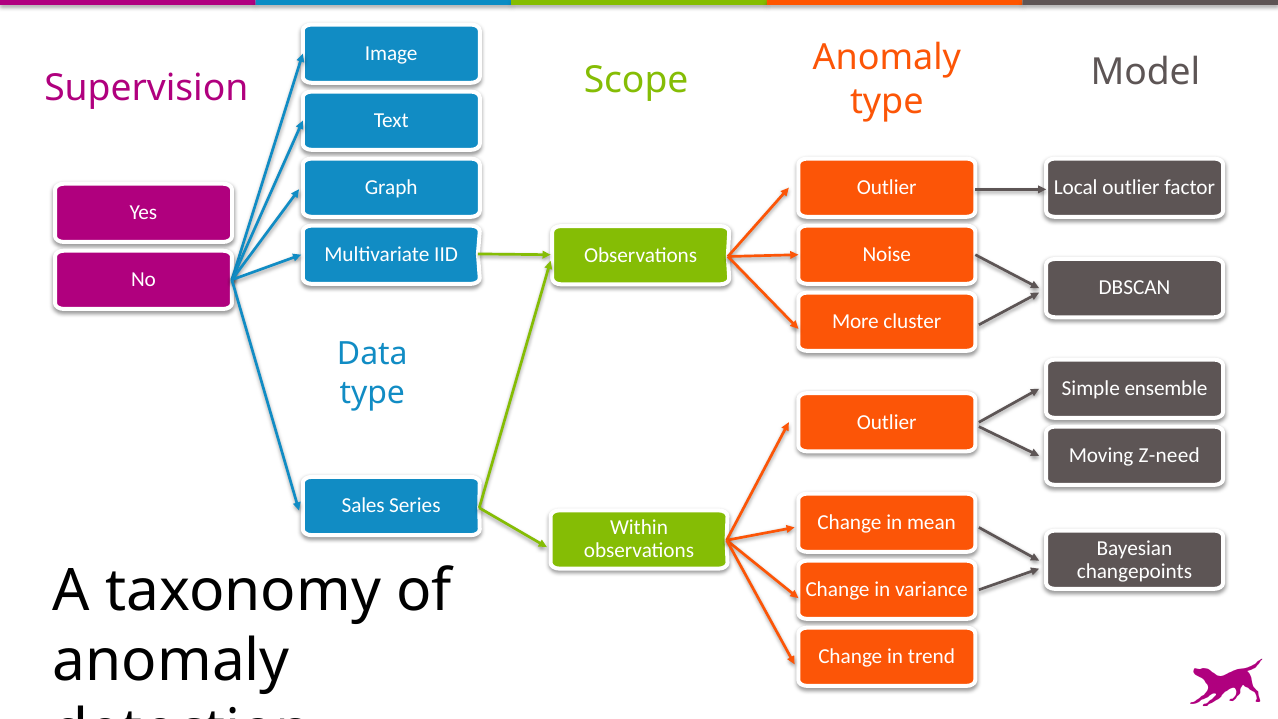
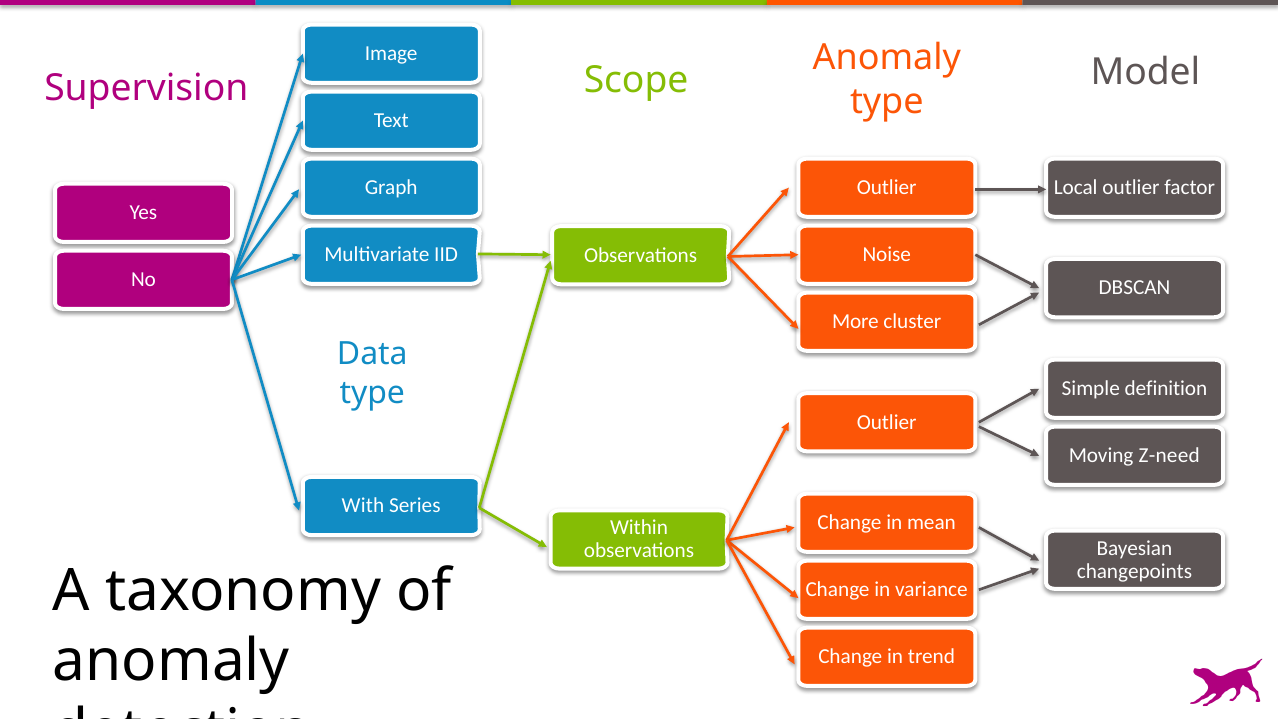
ensemble: ensemble -> definition (1166, 389)
Sales: Sales -> With (363, 506)
